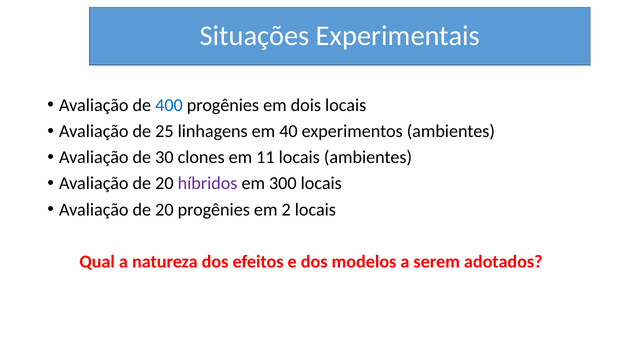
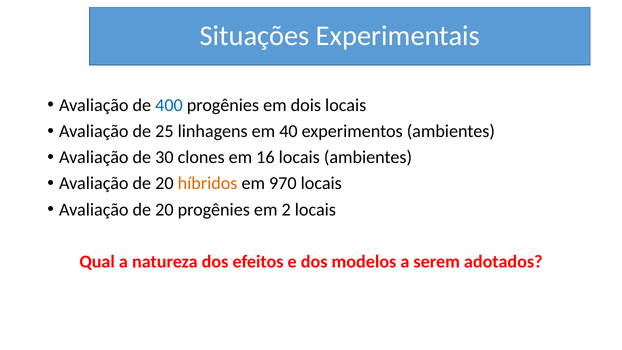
11: 11 -> 16 (265, 157)
híbridos colour: purple -> orange (208, 183)
300: 300 -> 970 (283, 183)
